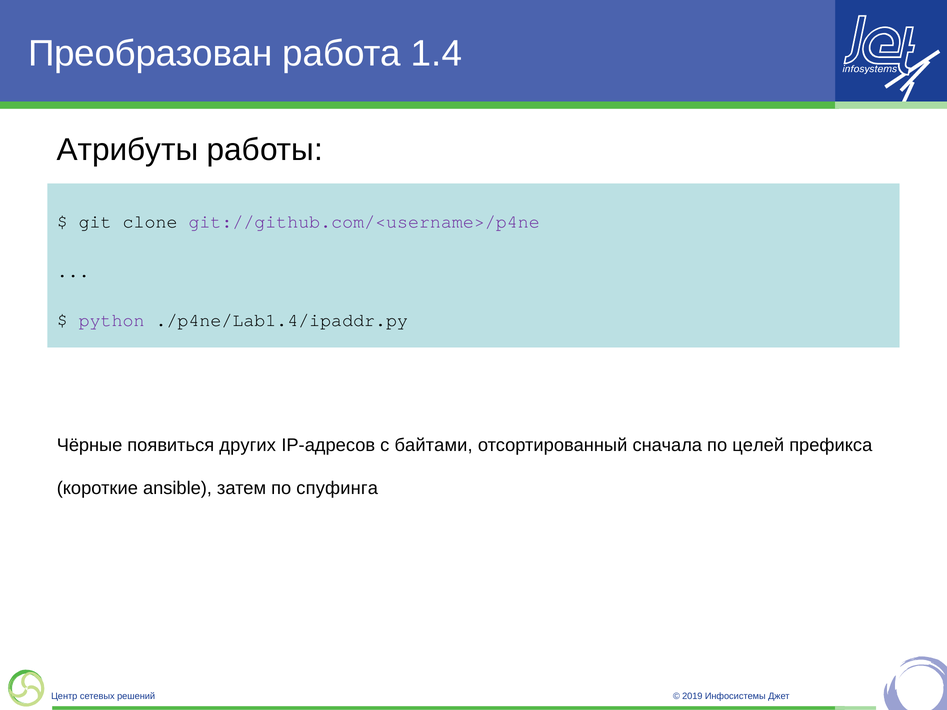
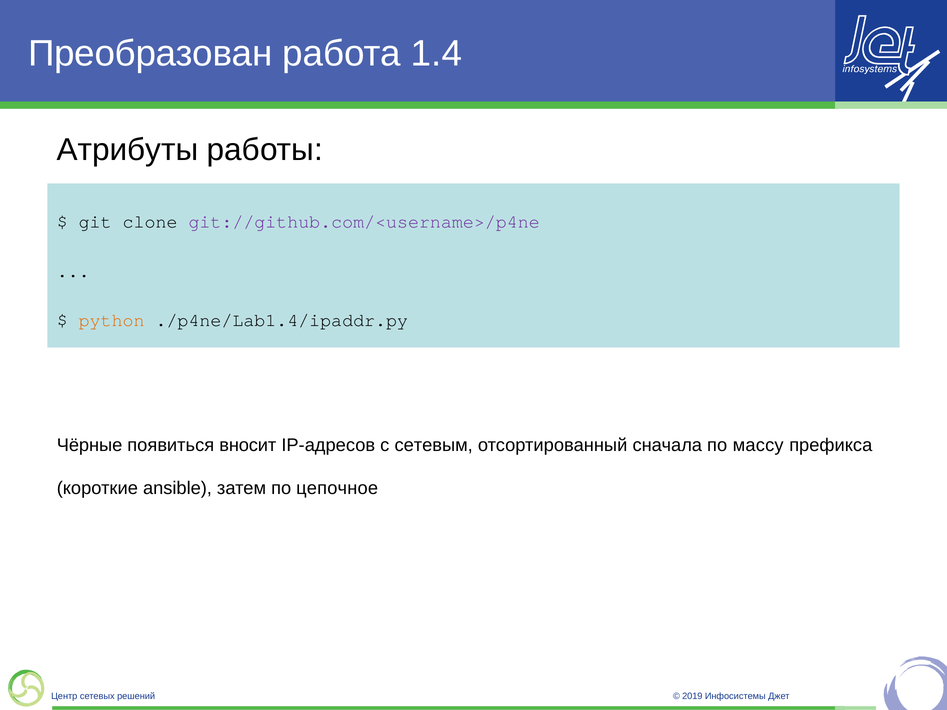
python colour: purple -> orange (112, 321)
других: других -> вносит (248, 445)
байтами: байтами -> сетевым (434, 445)
целей: целей -> массу (758, 445)
спуфинга: спуфинга -> цепочное (337, 489)
